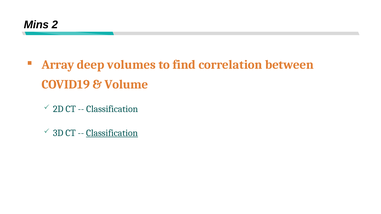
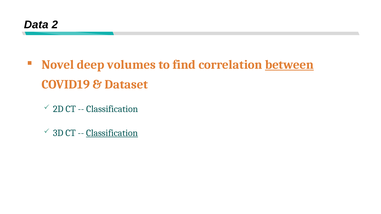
Mins: Mins -> Data (36, 25)
Array: Array -> Novel (58, 65)
between underline: none -> present (289, 65)
Volume: Volume -> Dataset (126, 85)
